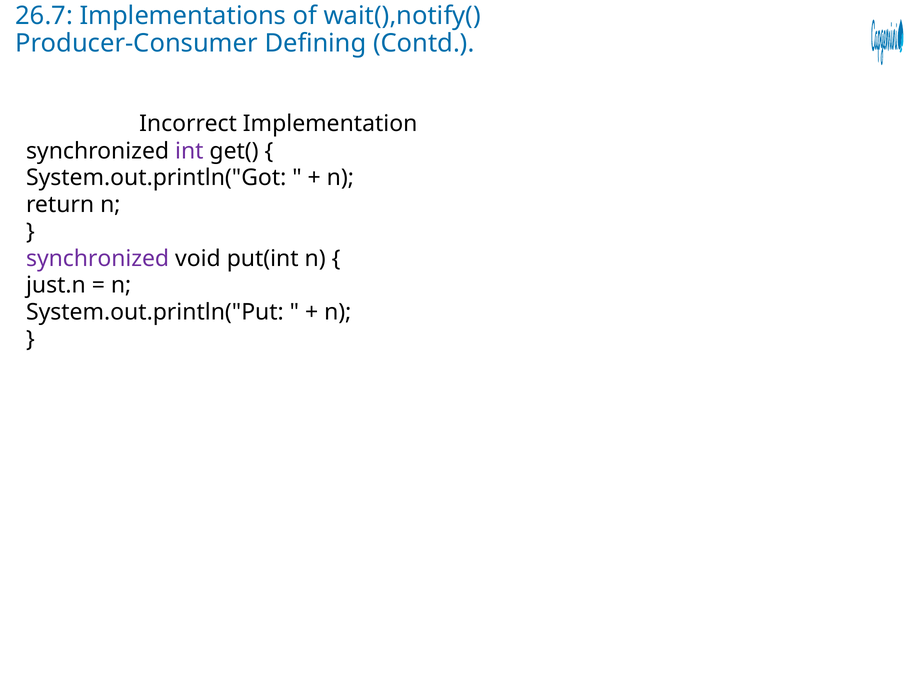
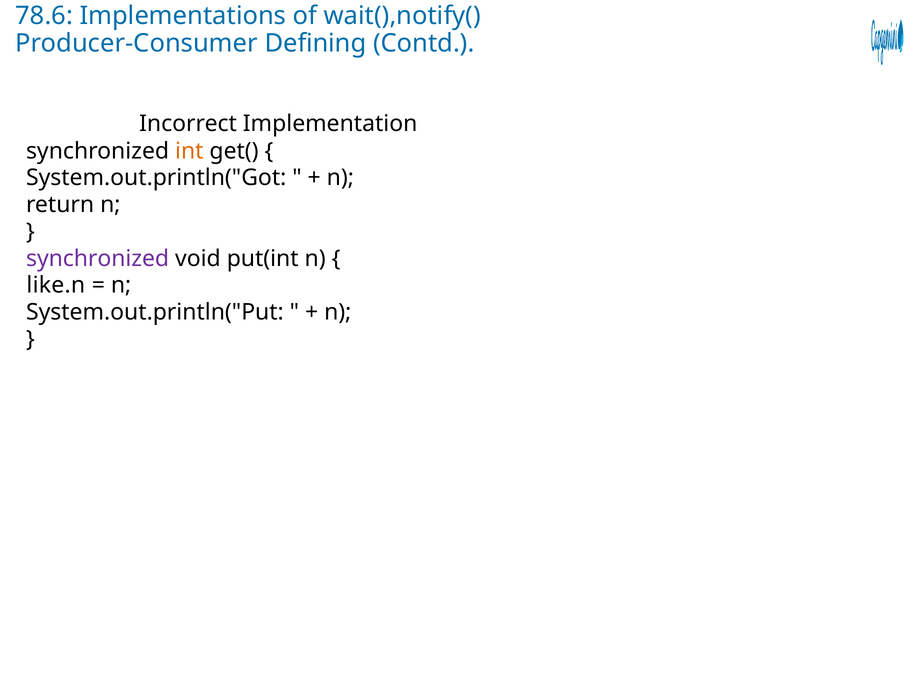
26.7: 26.7 -> 78.6 (44, 16)
int colour: purple -> orange (189, 151)
just.n: just.n -> like.n (56, 285)
